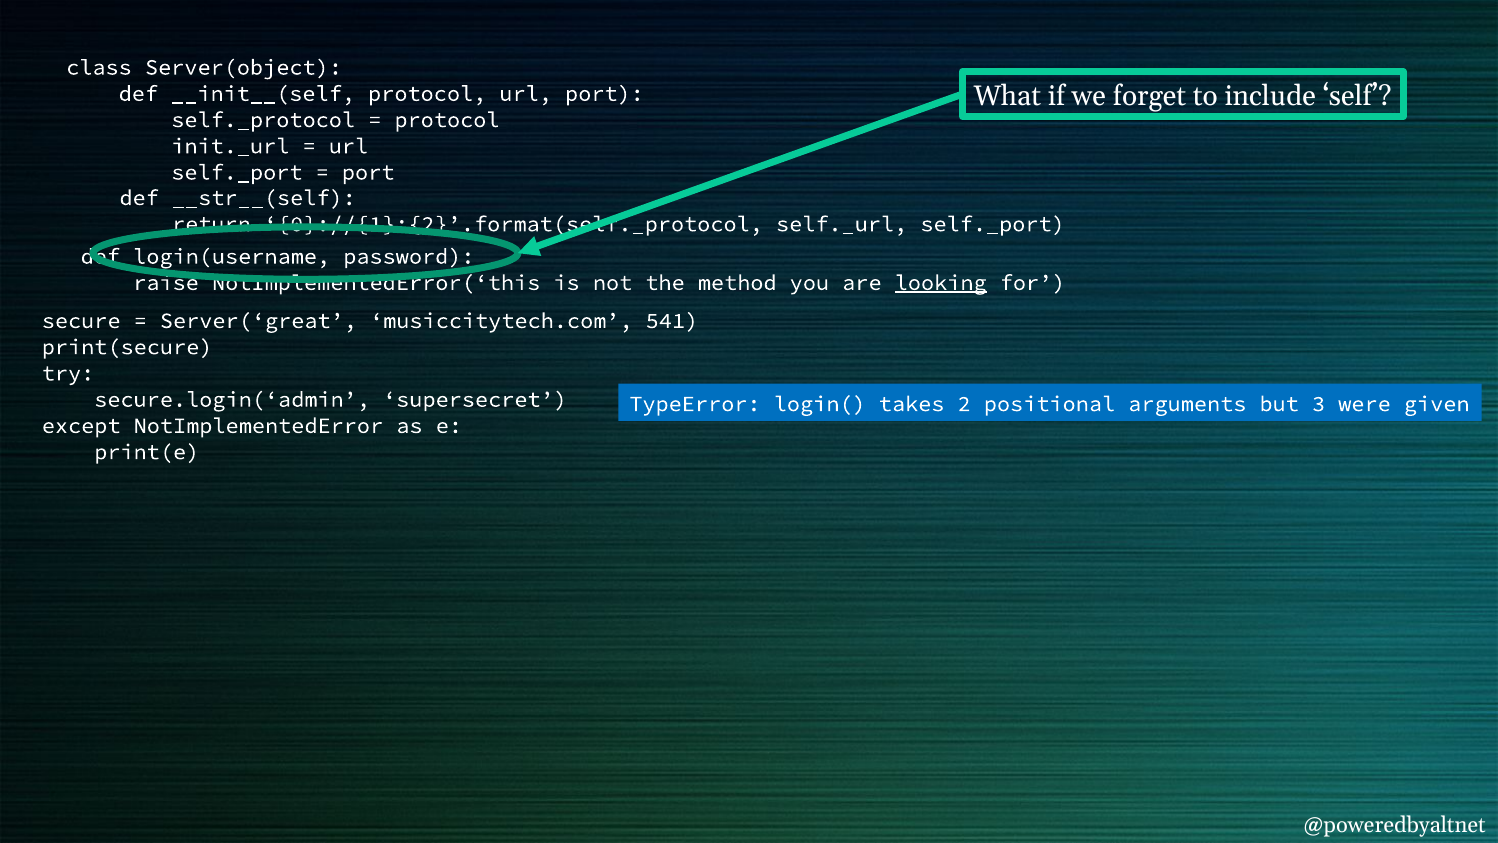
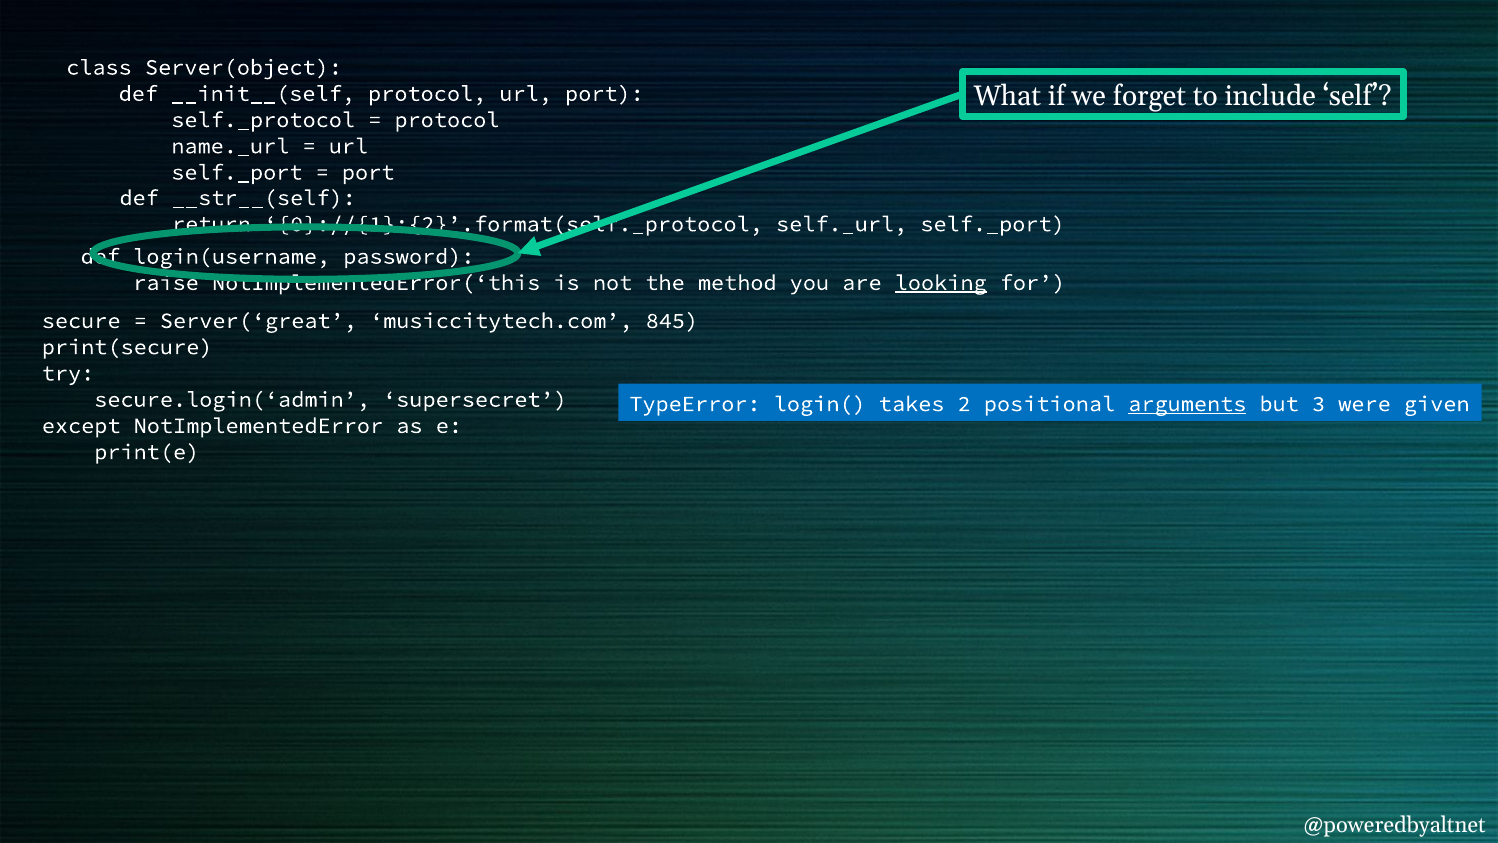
init._url: init._url -> name._url (230, 146)
541: 541 -> 845 (672, 321)
arguments underline: none -> present (1187, 404)
